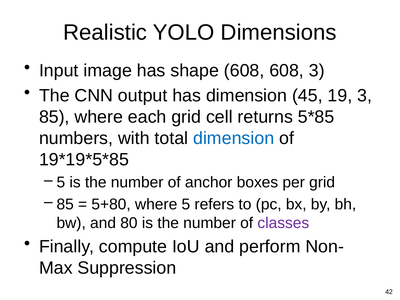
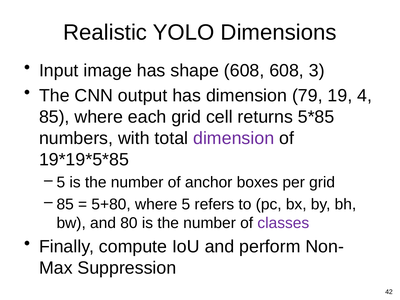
45: 45 -> 79 (307, 96)
19 3: 3 -> 4 (365, 96)
dimension colour: blue -> purple (234, 138)
